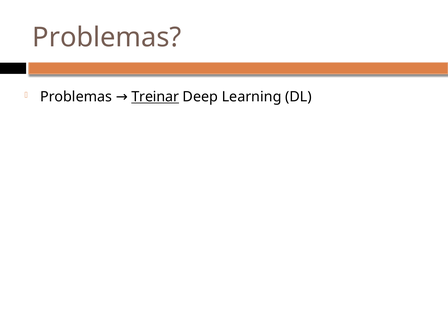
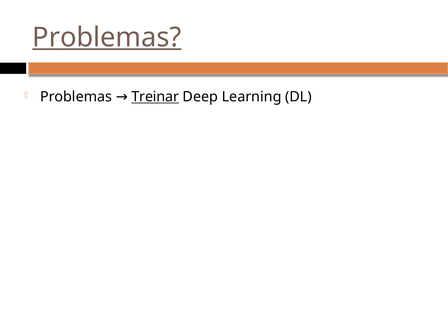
Problemas underline: none -> present (107, 37)
